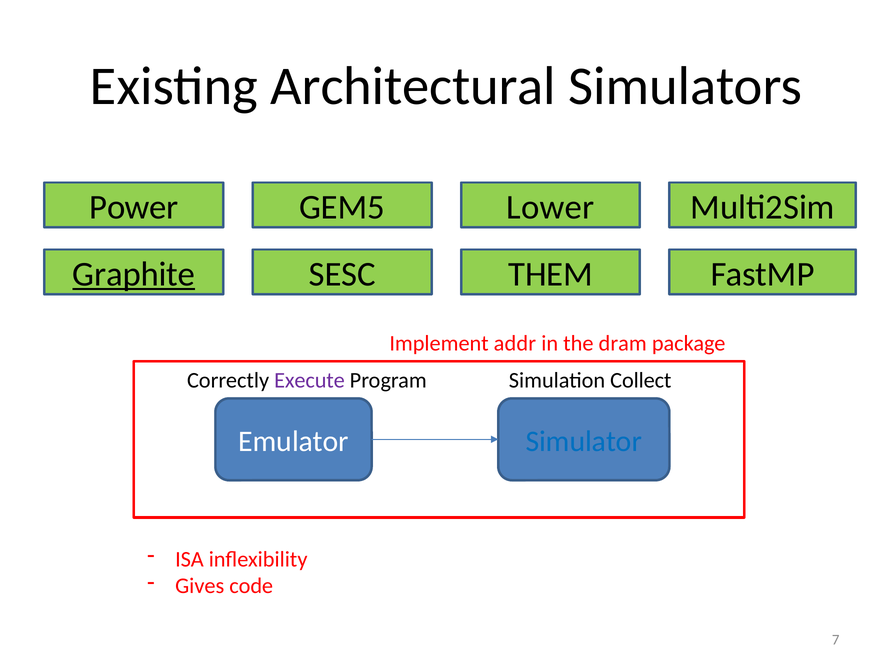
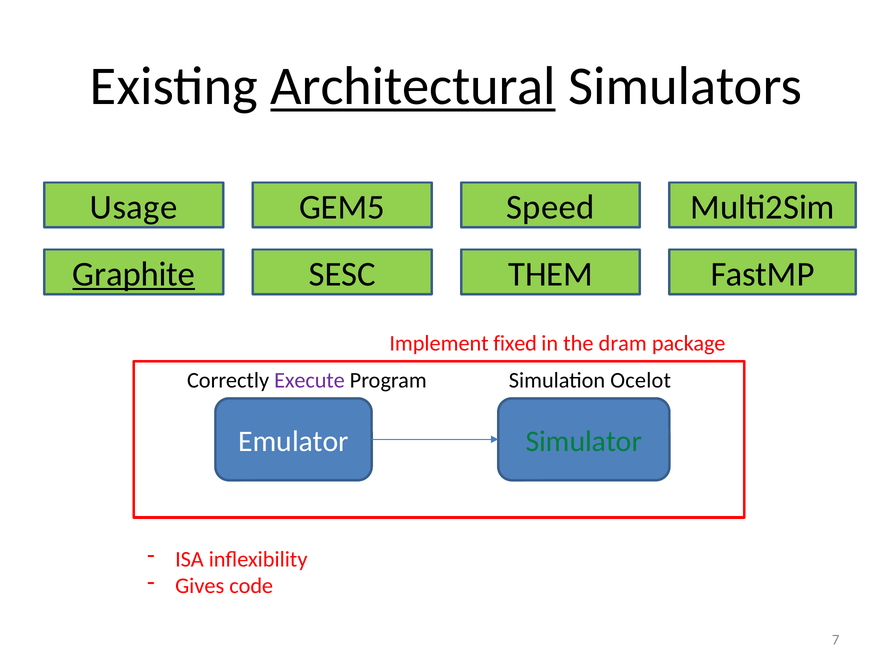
Architectural underline: none -> present (413, 86)
Power: Power -> Usage (134, 207)
Lower: Lower -> Speed (550, 207)
addr: addr -> fixed (515, 343)
Collect: Collect -> Ocelot (641, 380)
Simulator colour: blue -> green (584, 441)
